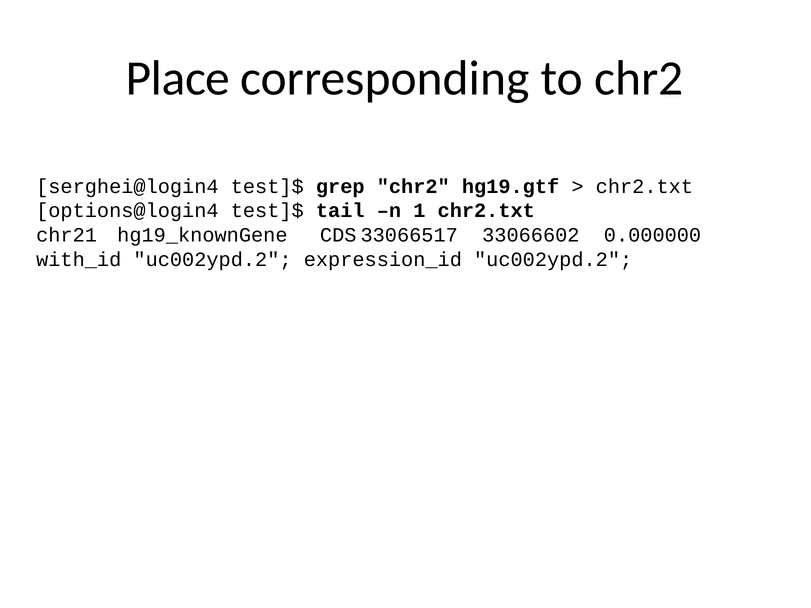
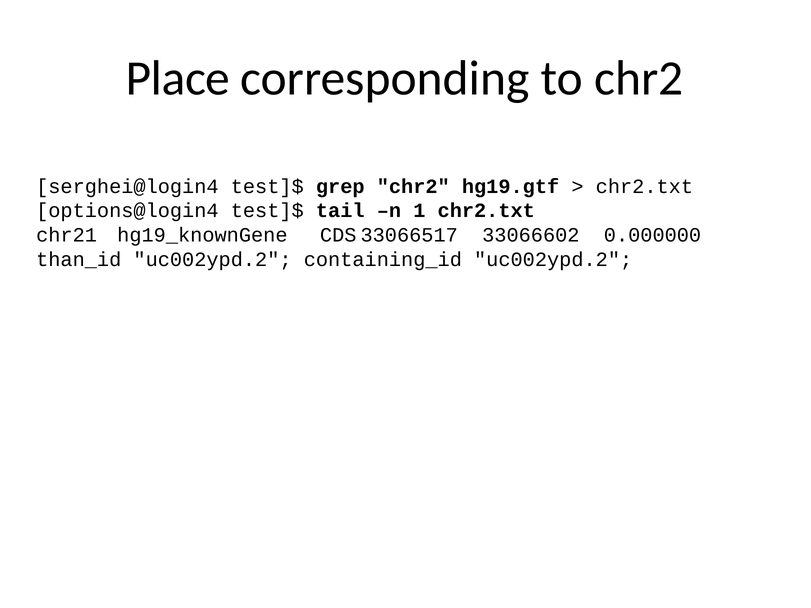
with_id: with_id -> than_id (79, 260)
expression_id: expression_id -> containing_id (383, 260)
